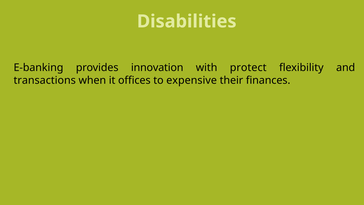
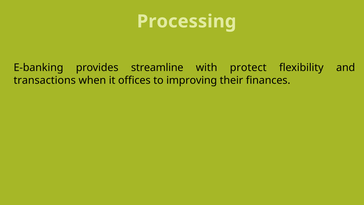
Disabilities: Disabilities -> Processing (187, 21)
innovation: innovation -> streamline (157, 68)
expensive: expensive -> improving (192, 80)
